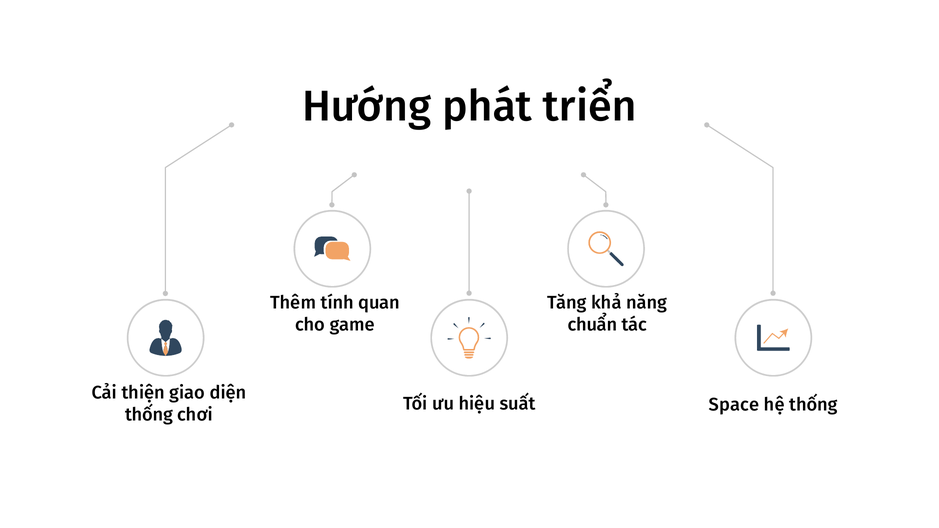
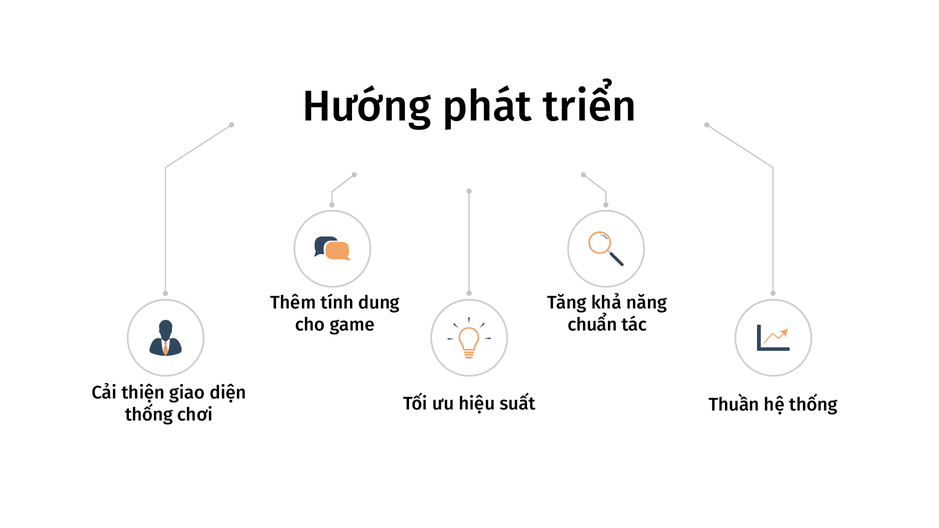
quan: quan -> dung (379, 303)
Space: Space -> Thuần (734, 405)
